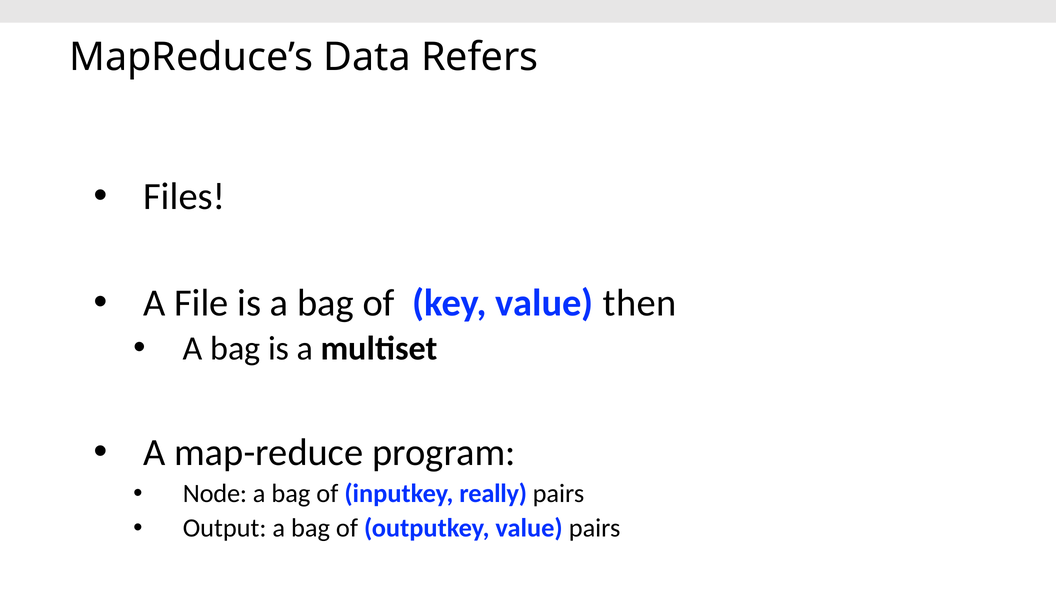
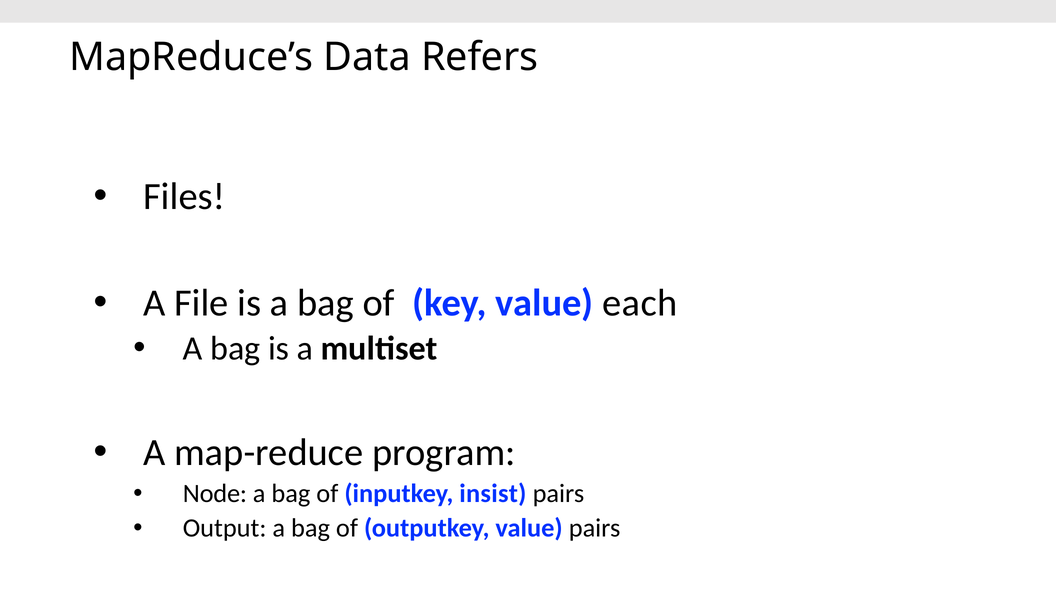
then: then -> each (640, 303)
really: really -> insist (493, 494)
